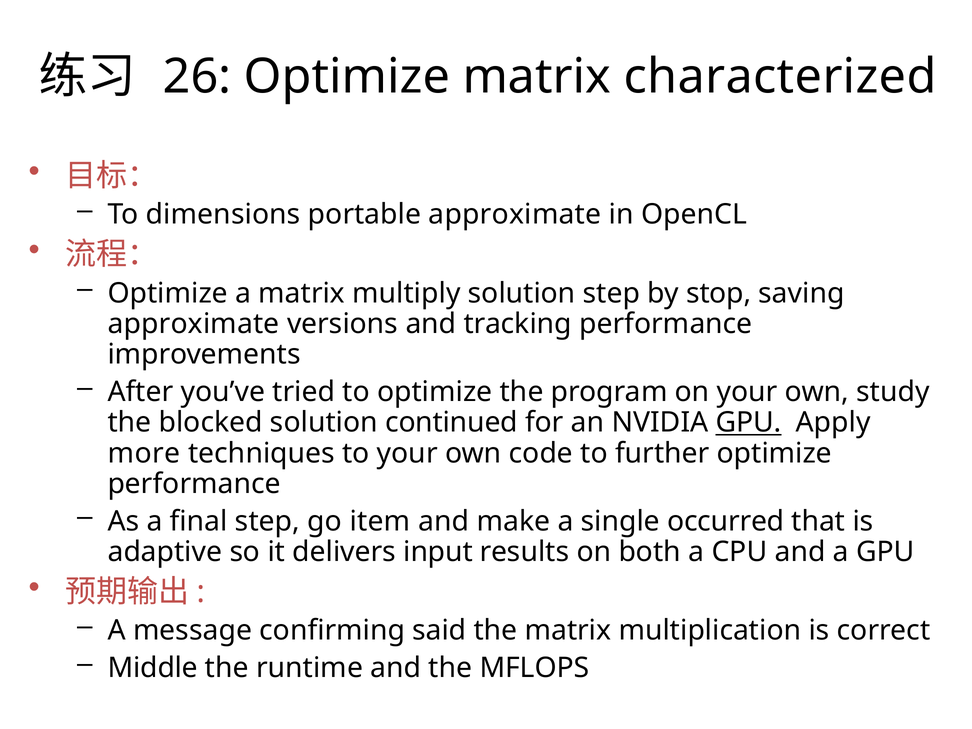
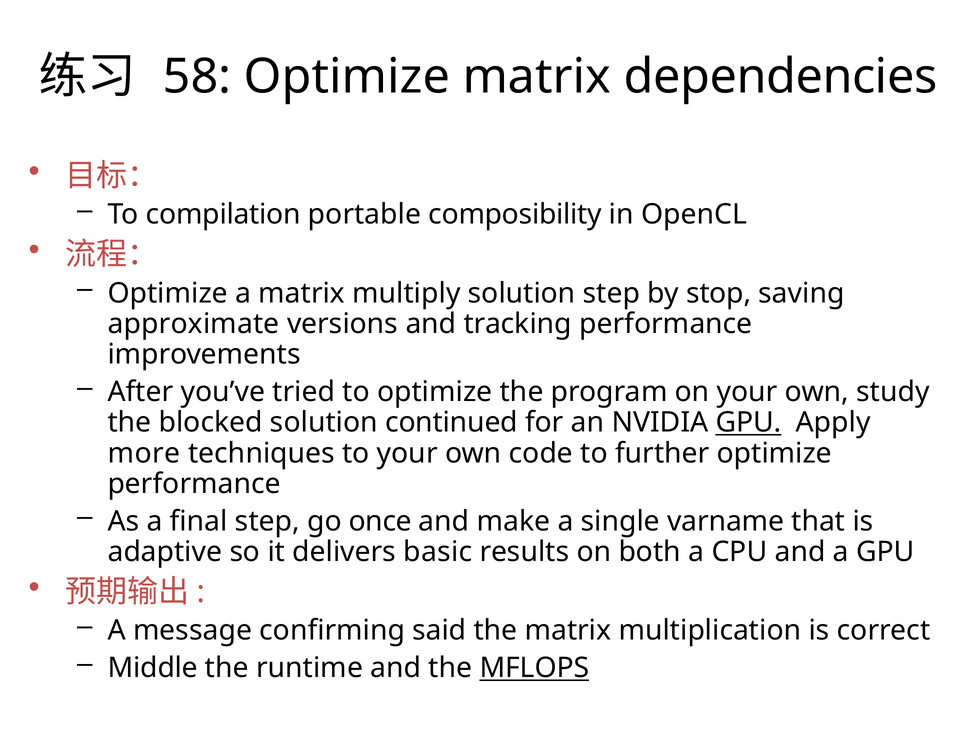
26: 26 -> 58 (197, 77)
characterized: characterized -> dependencies (781, 77)
dimensions: dimensions -> compilation (223, 215)
portable approximate: approximate -> composibility (515, 215)
item: item -> once (380, 521)
occurred: occurred -> varname (726, 521)
input: input -> basic (438, 552)
MFLOPS underline: none -> present (534, 668)
